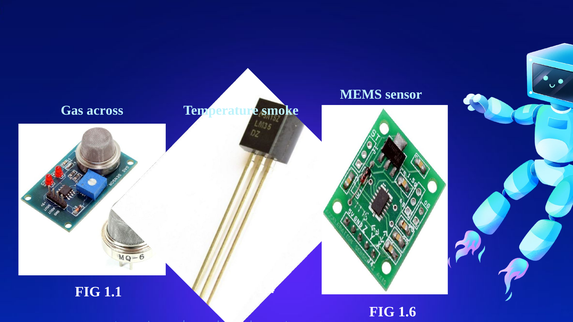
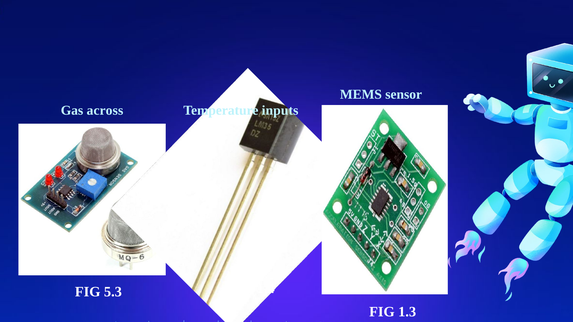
smoke: smoke -> inputs (280, 111)
1.1: 1.1 -> 5.3 (113, 292)
1.6: 1.6 -> 1.3 (407, 312)
